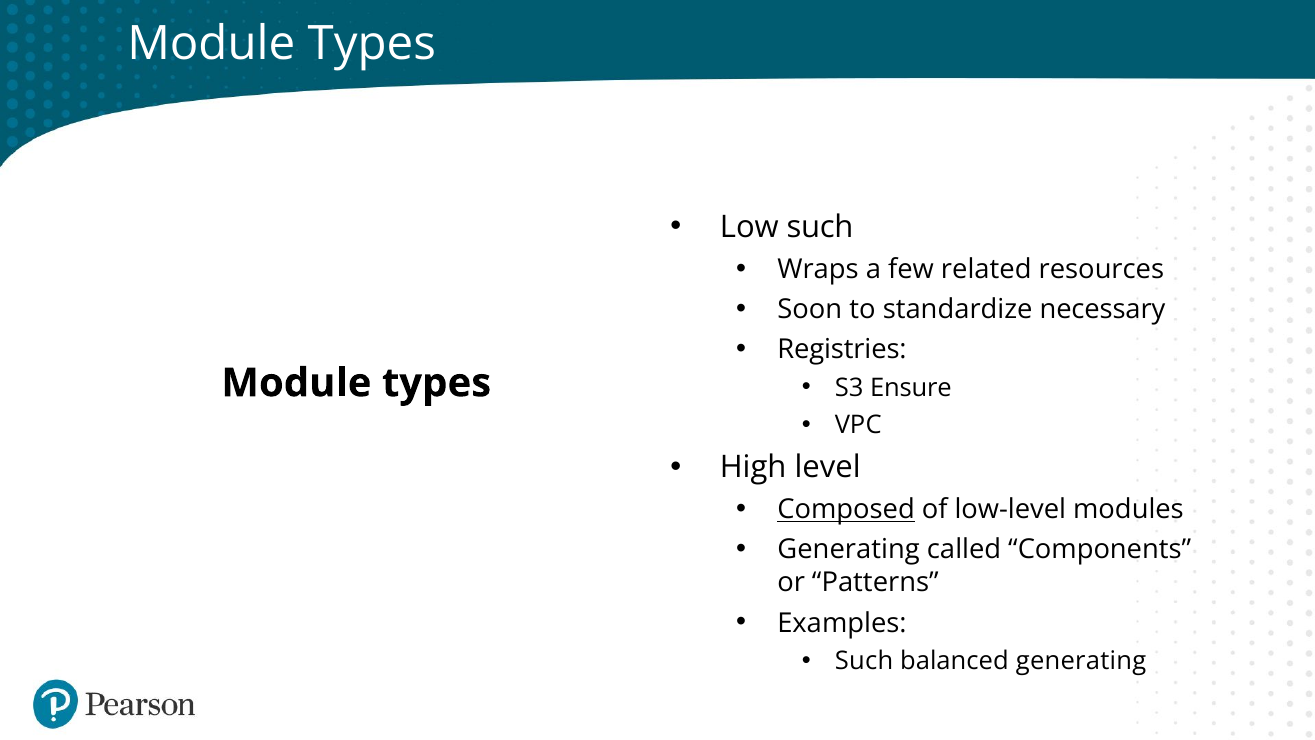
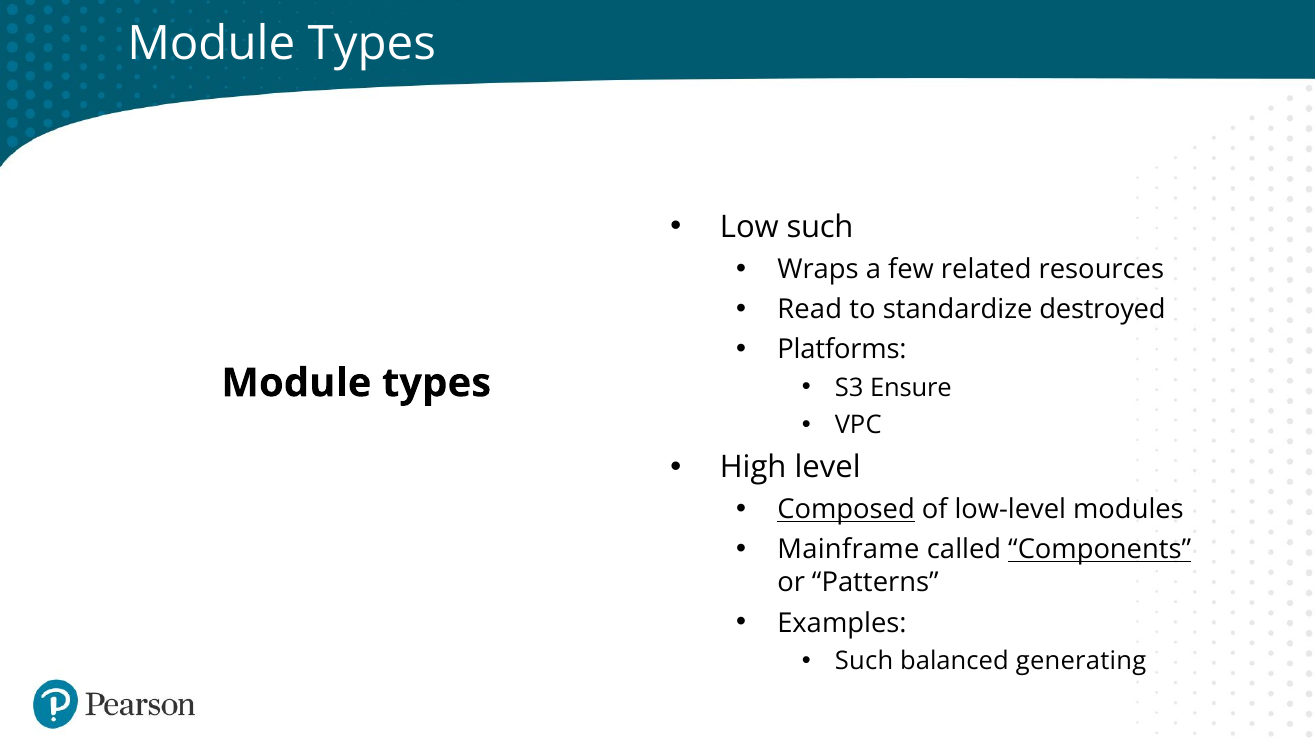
Soon: Soon -> Read (810, 309)
necessary: necessary -> destroyed (1103, 309)
Registries: Registries -> Platforms (842, 349)
Generating: Generating -> Mainframe (848, 550)
Components underline: none -> present (1100, 550)
